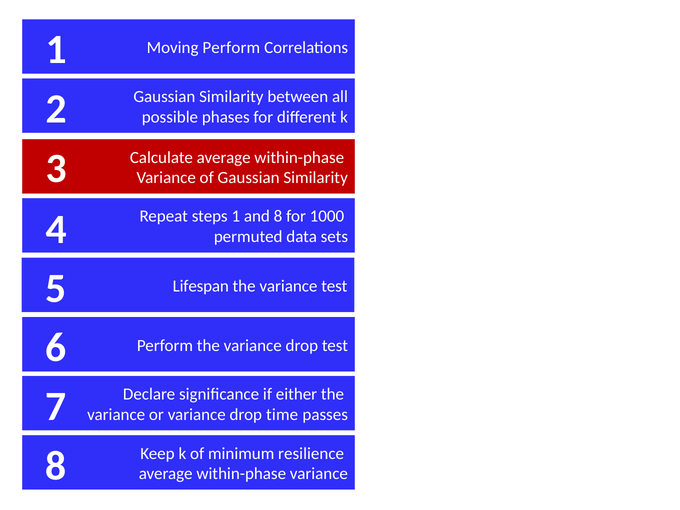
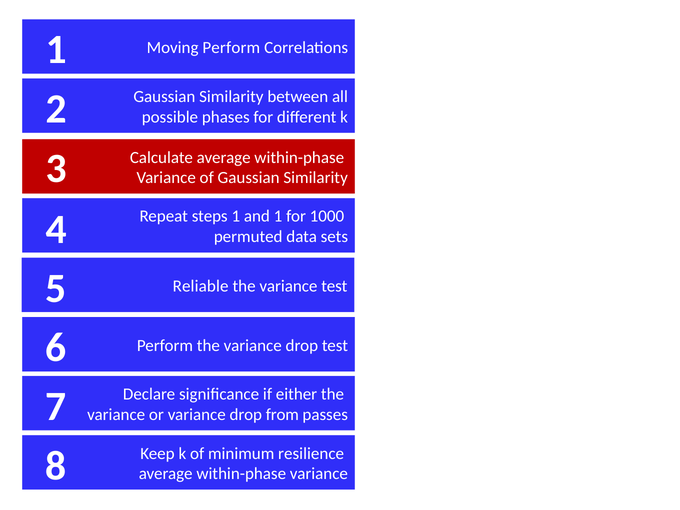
and 8: 8 -> 1 (278, 216)
Lifespan: Lifespan -> Reliable (201, 286)
time: time -> from (282, 415)
